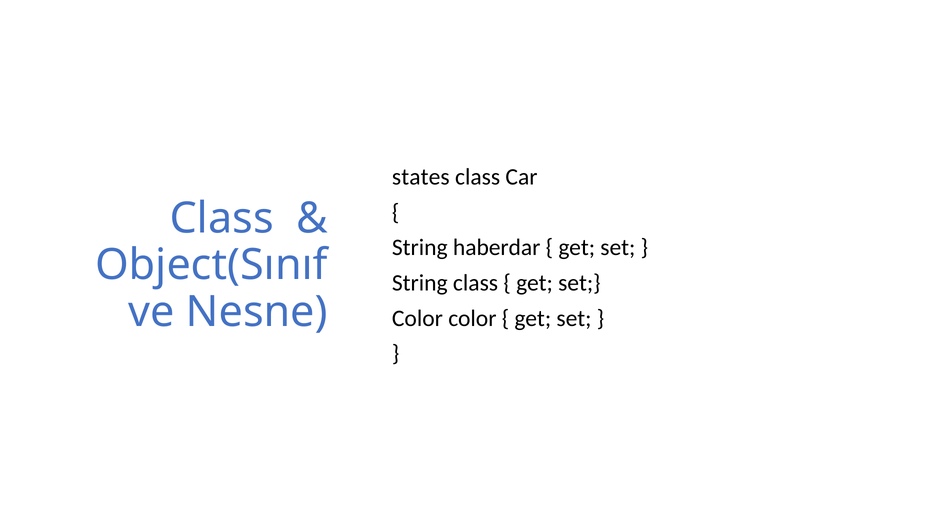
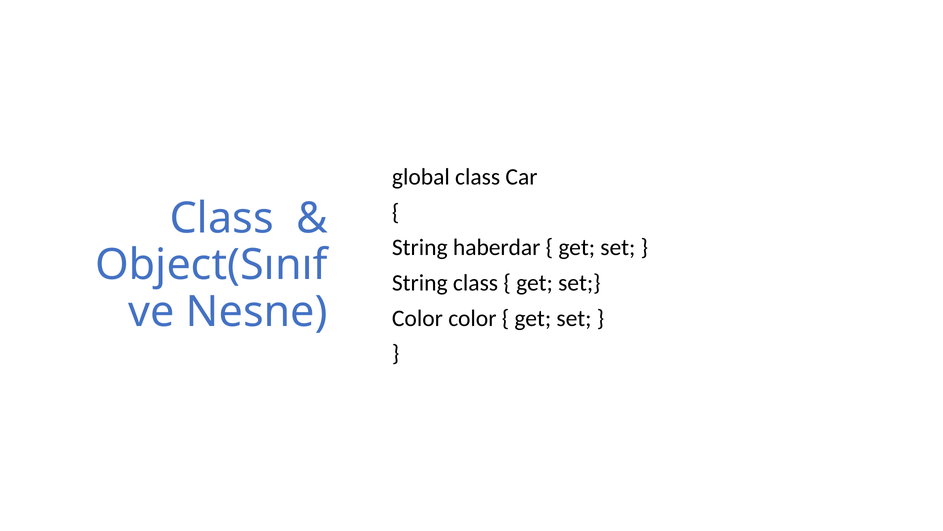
states: states -> global (421, 177)
